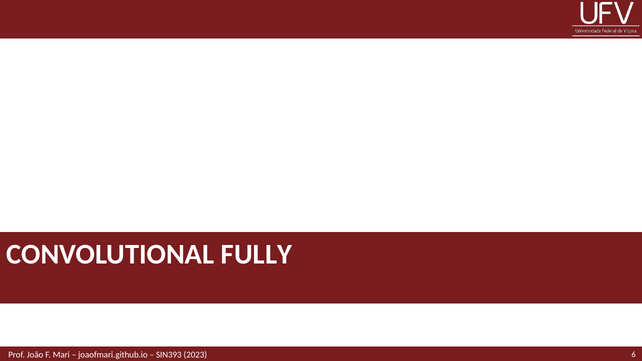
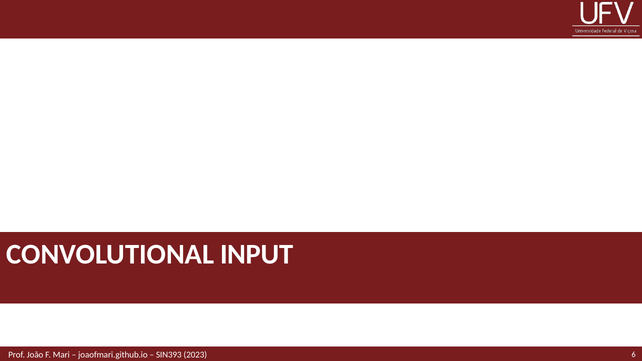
FULLY: FULLY -> INPUT (257, 254)
